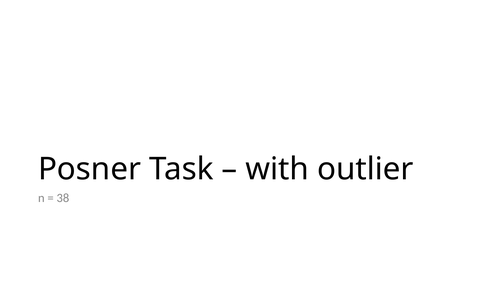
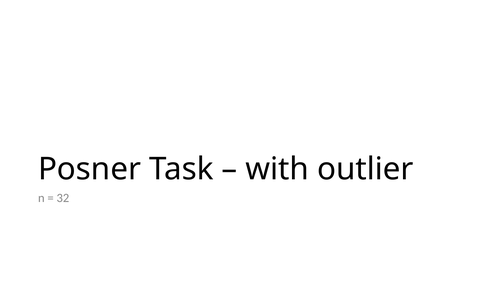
38: 38 -> 32 (63, 198)
